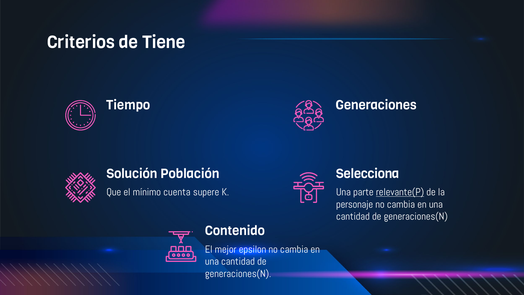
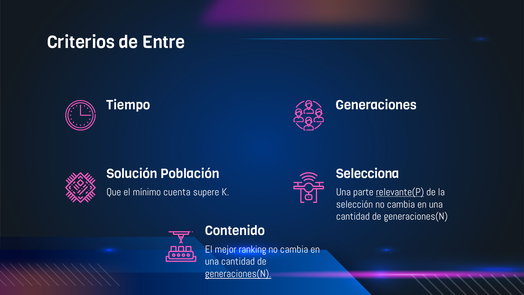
Tiene: Tiene -> Entre (164, 42)
personaje: personaje -> selección (355, 204)
epsilon: epsilon -> ranking (253, 249)
generaciones(N underline: none -> present (238, 274)
